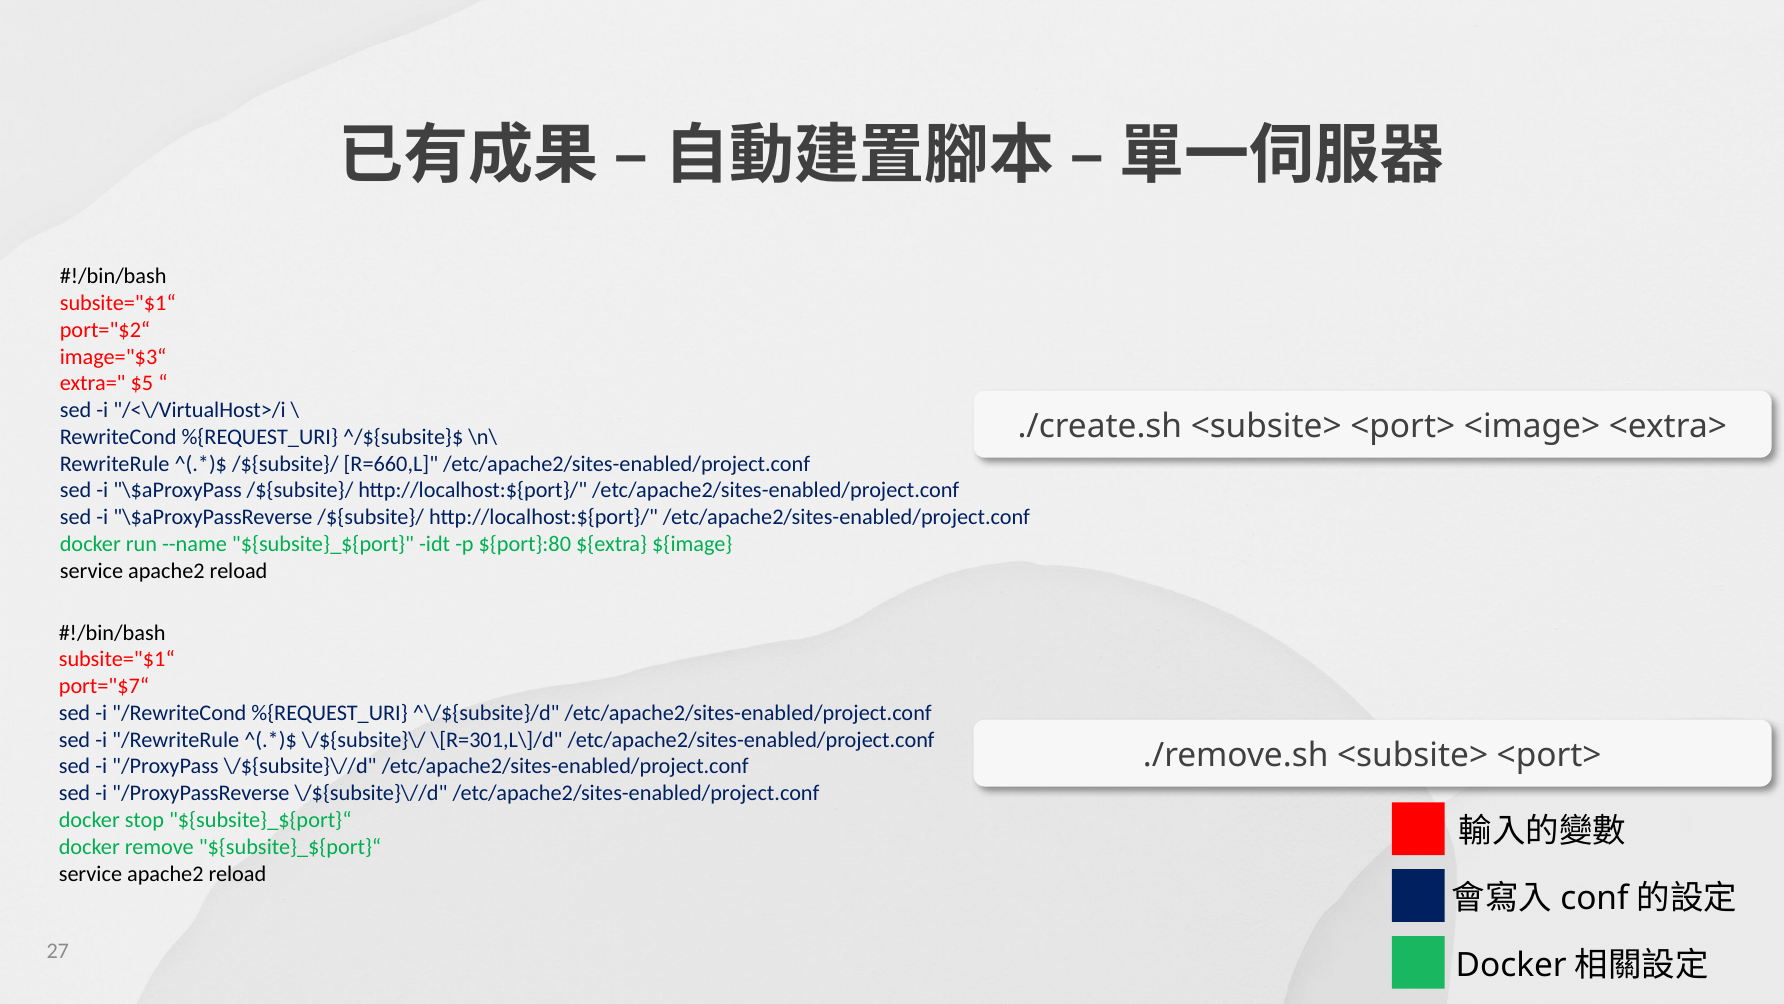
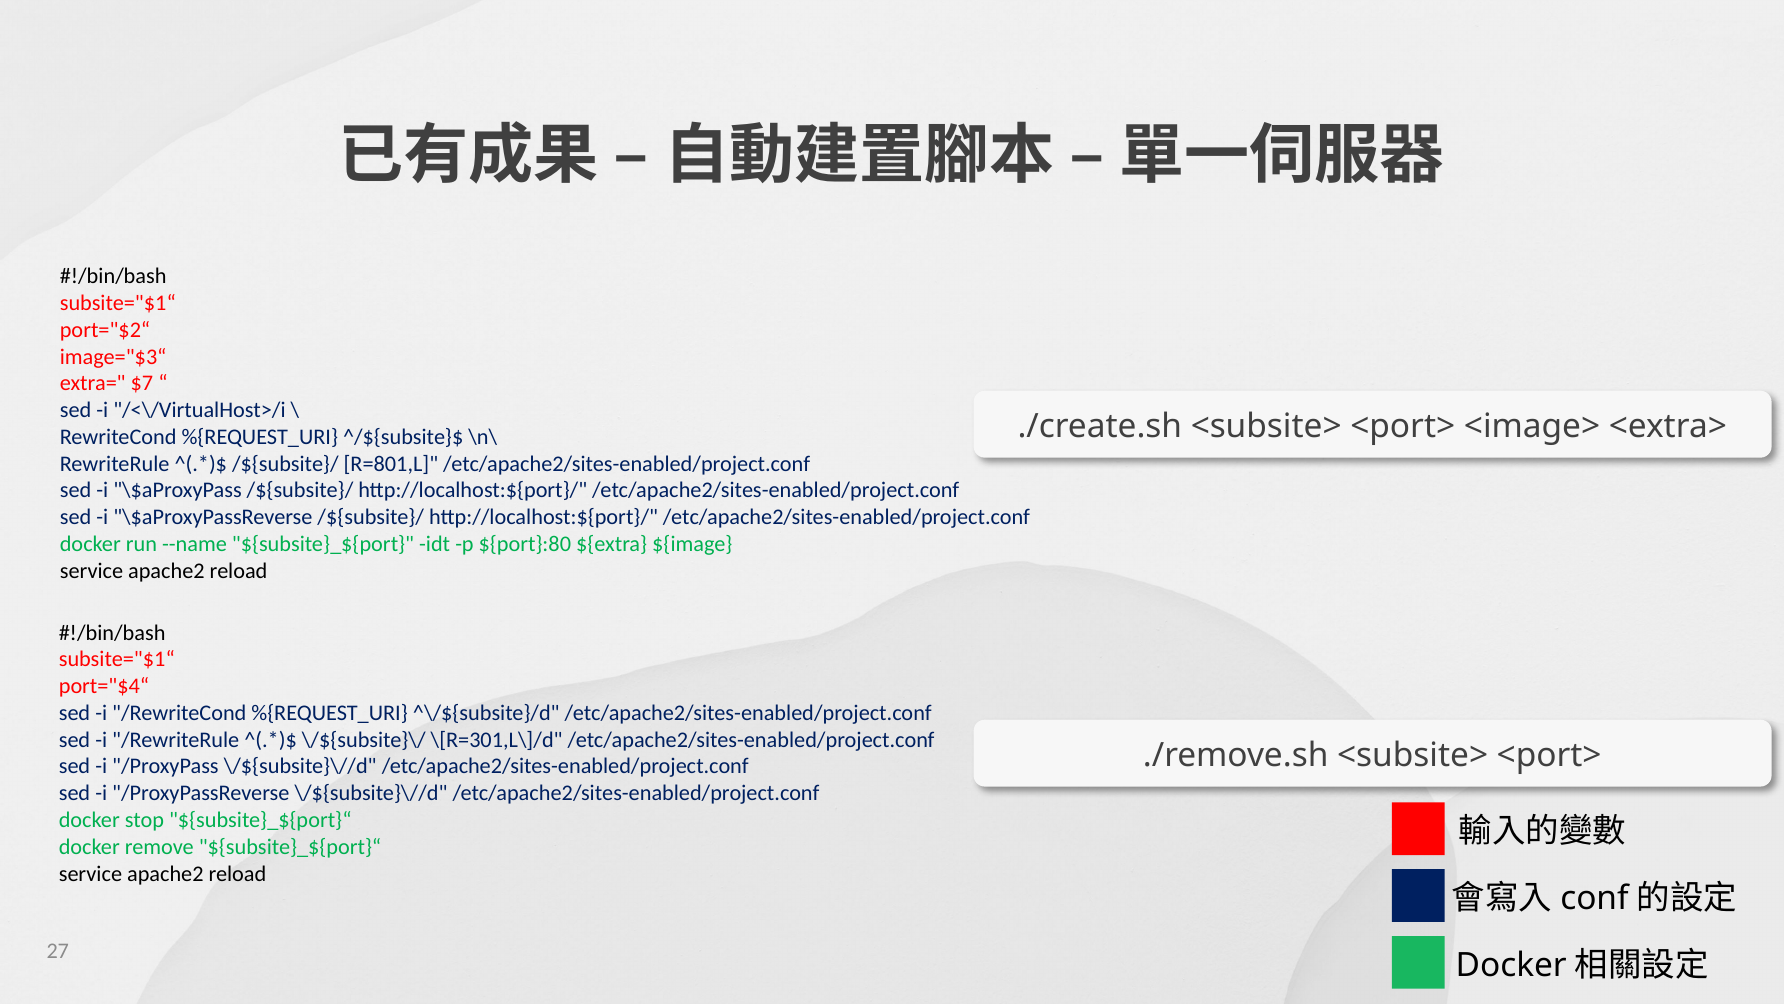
$5: $5 -> $7 (142, 383)
R=660,L: R=660,L -> R=801,L (391, 464)
port="$7“: port="$7“ -> port="$4“ (104, 686)
